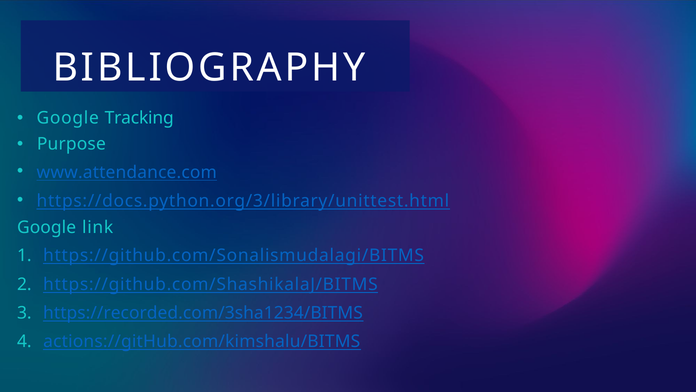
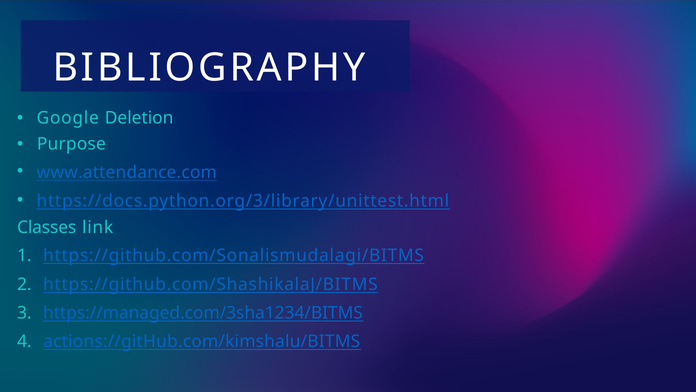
Tracking: Tracking -> Deletion (139, 118)
Google: Google -> Classes (47, 227)
https://recorded.com/3sha1234/BITMS: https://recorded.com/3sha1234/BITMS -> https://managed.com/3sha1234/BITMS (203, 313)
